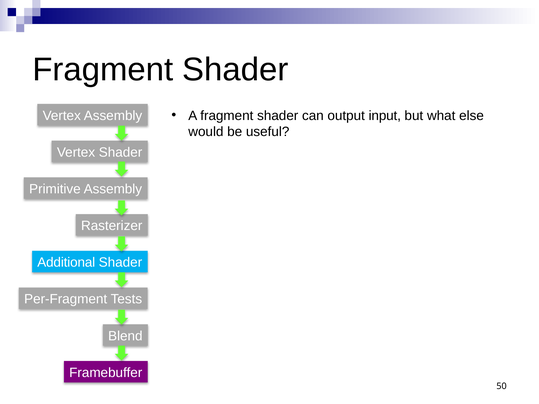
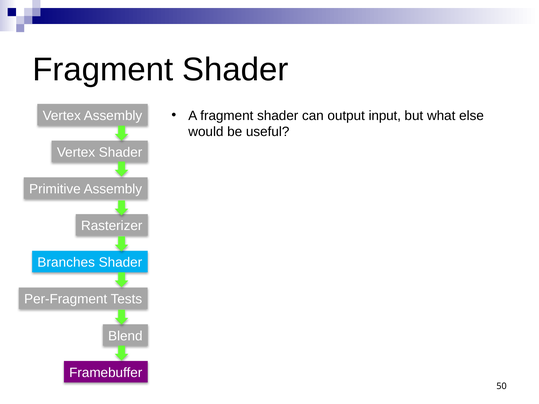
Additional: Additional -> Branches (66, 263)
